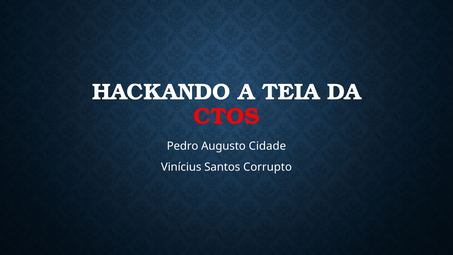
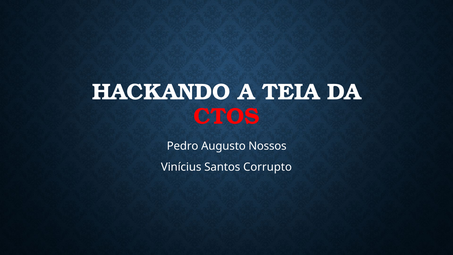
Cidade: Cidade -> Nossos (268, 146)
